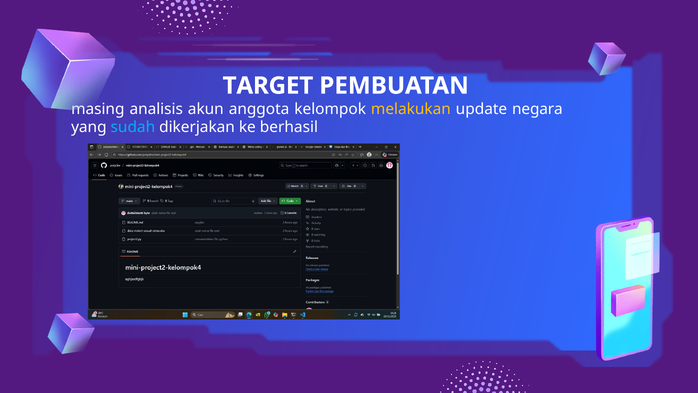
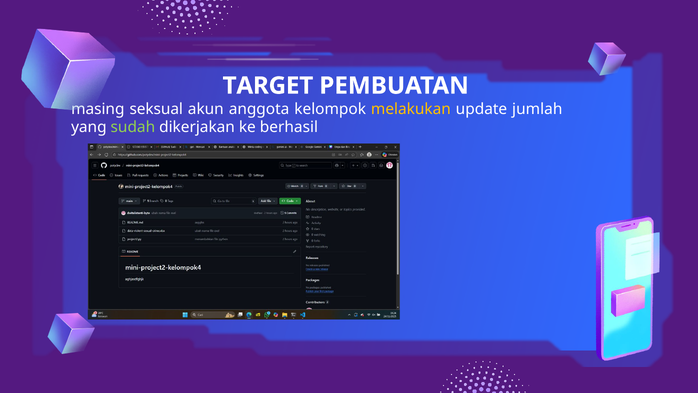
analisis: analisis -> seksual (156, 109)
negara: negara -> jumlah (537, 109)
sudah colour: light blue -> light green (133, 127)
